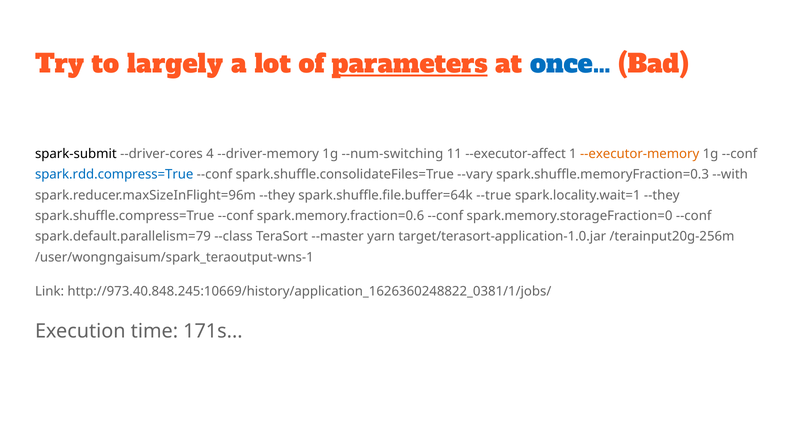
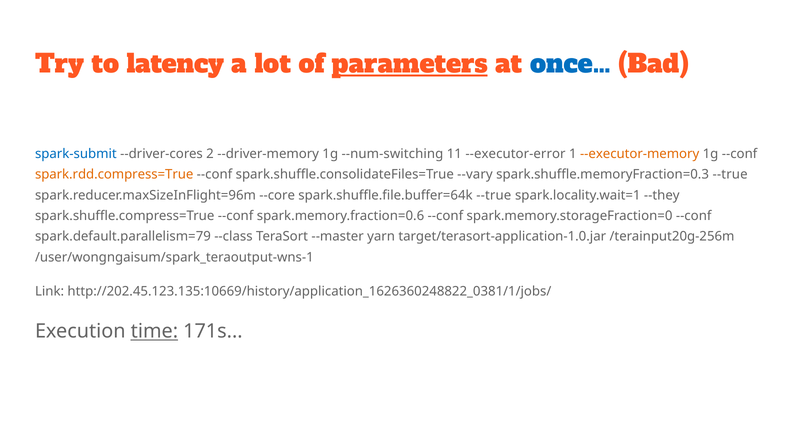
largely: largely -> latency (175, 65)
spark-submit colour: black -> blue (76, 154)
4: 4 -> 2 (210, 154)
--executor-affect: --executor-affect -> --executor-error (515, 154)
spark.rdd.compress=True colour: blue -> orange (114, 174)
spark.shuffle.memoryFraction=0.3 --with: --with -> --true (730, 174)
spark.reducer.maxSizeInFlight=96m --they: --they -> --core (277, 195)
http://973.40.848.245:10669/history/application_1626360248822_0381/1/jobs/: http://973.40.848.245:10669/history/application_1626360248822_0381/1/jobs/ -> http://202.45.123.135:10669/history/application_1626360248822_0381/1/jobs/ (309, 291)
time underline: none -> present (154, 331)
